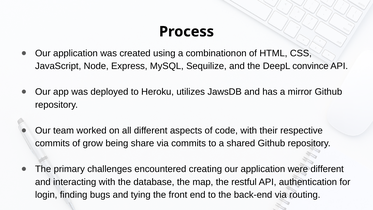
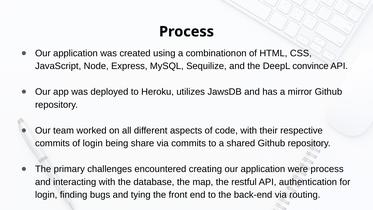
of grow: grow -> login (93, 143)
were different: different -> process (327, 169)
